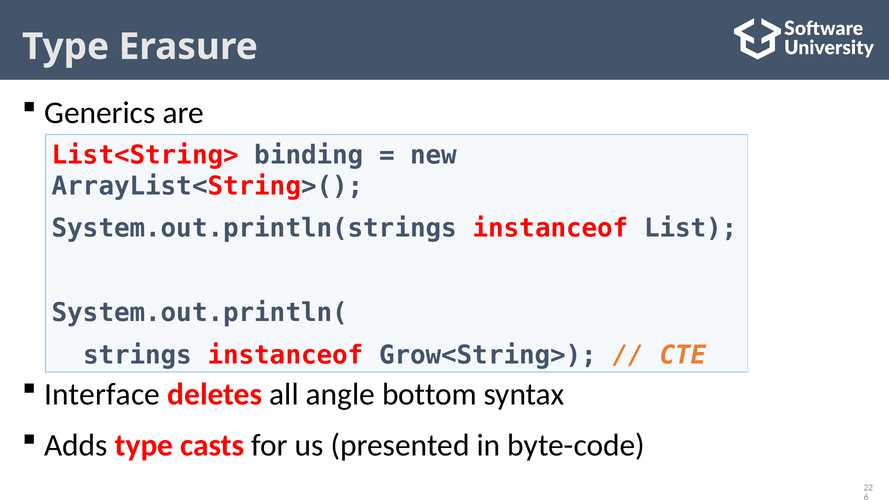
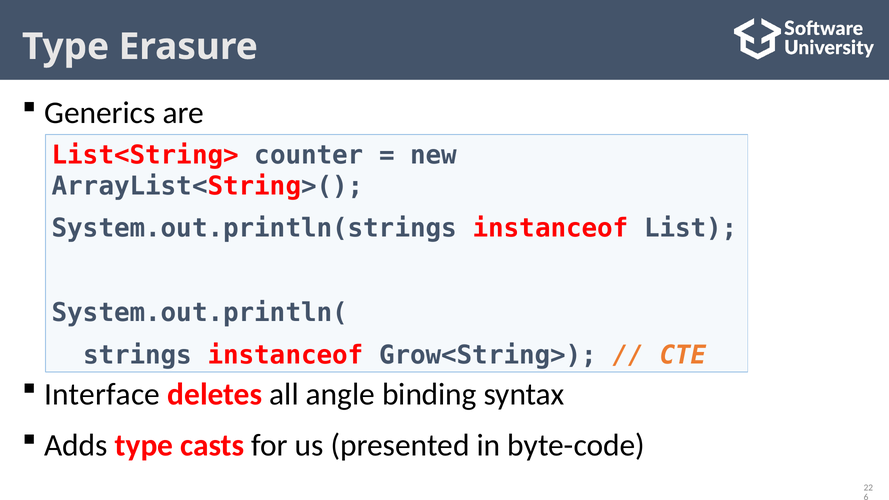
binding: binding -> counter (309, 155)
bottom: bottom -> binding (429, 395)
